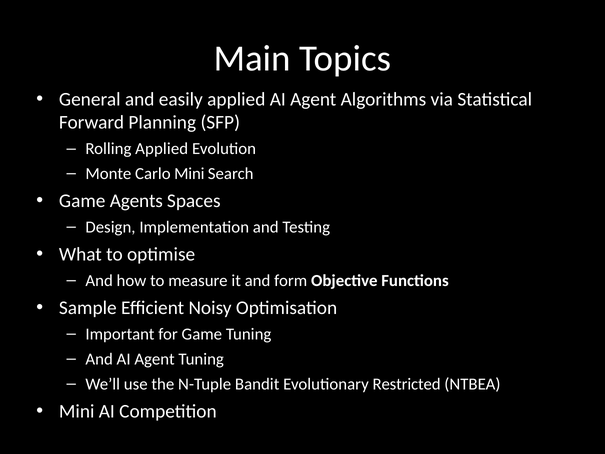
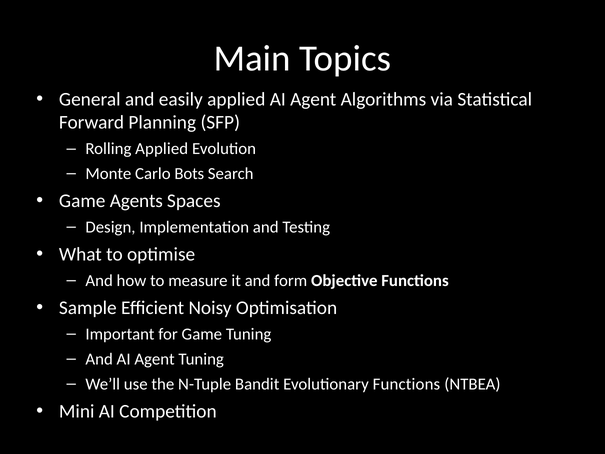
Carlo Mini: Mini -> Bots (189, 174)
Evolutionary Restricted: Restricted -> Functions (406, 384)
